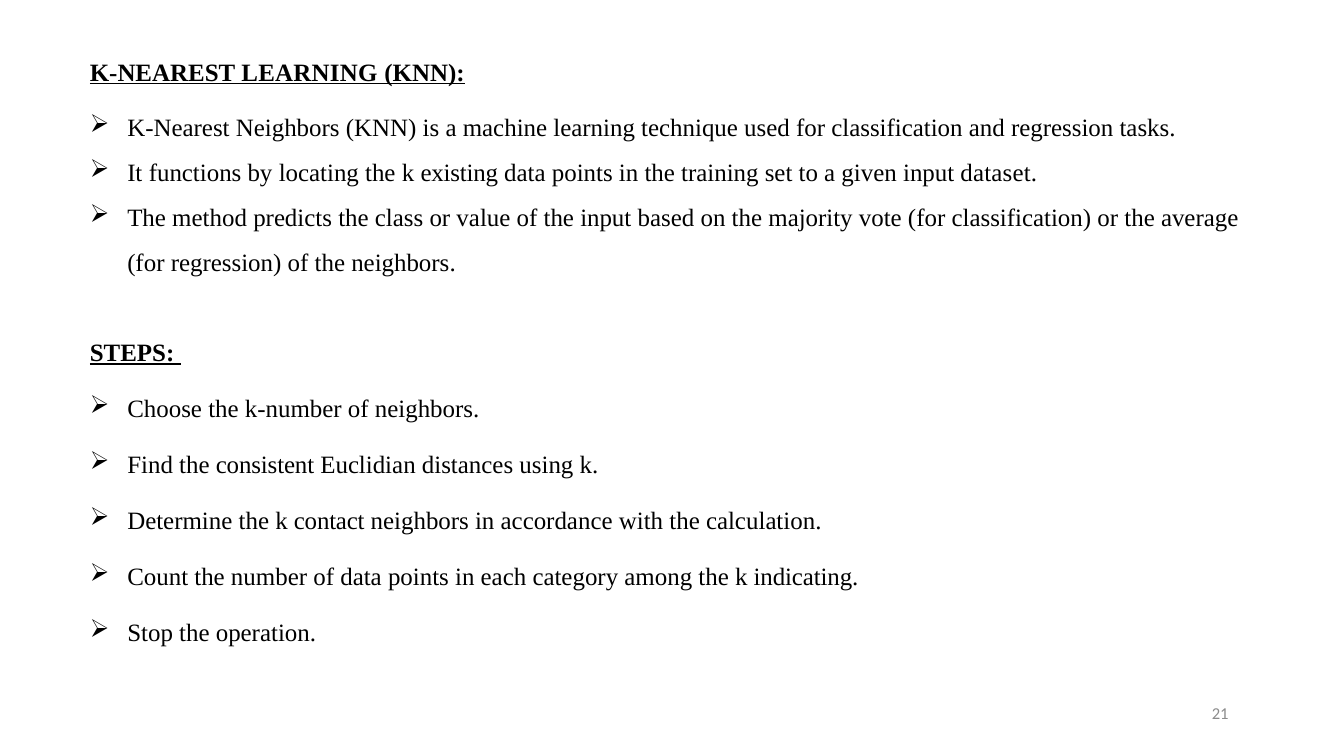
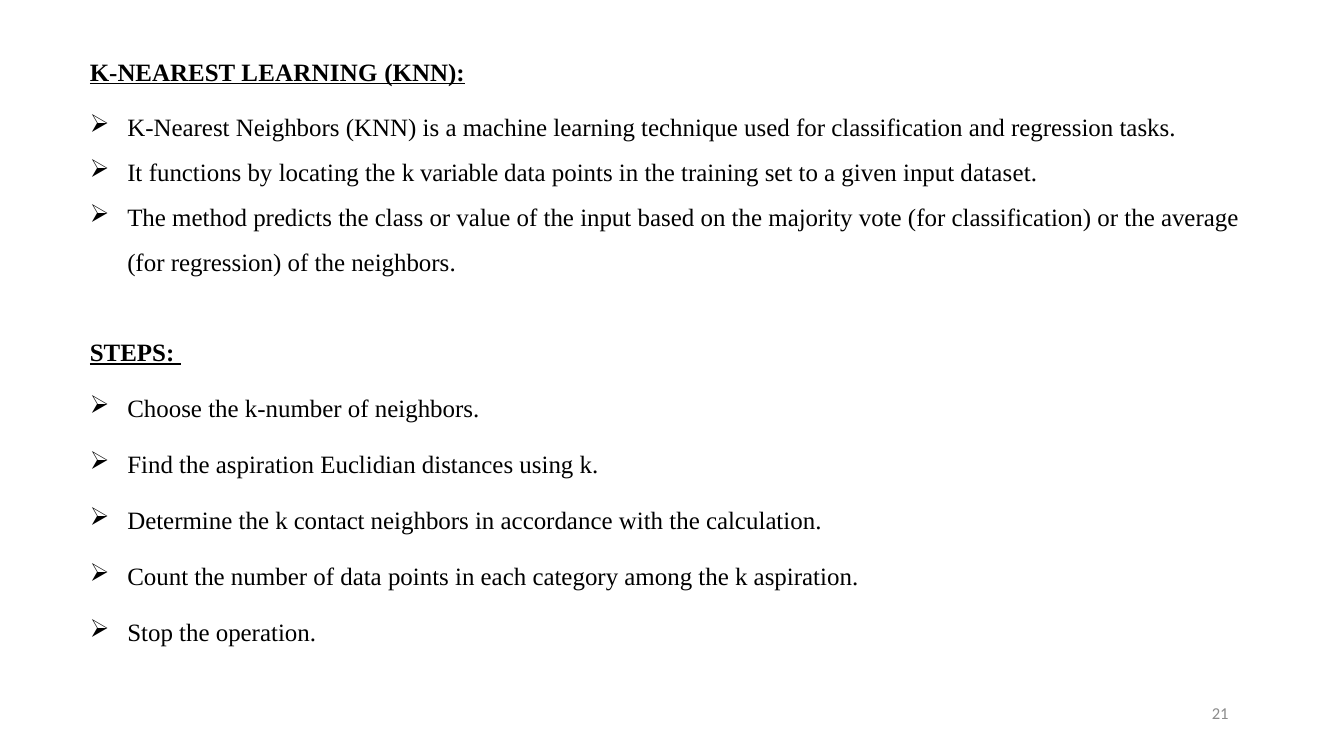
existing: existing -> variable (459, 174)
the consistent: consistent -> aspiration (265, 465)
k indicating: indicating -> aspiration (806, 577)
